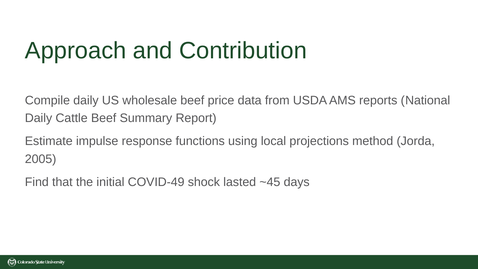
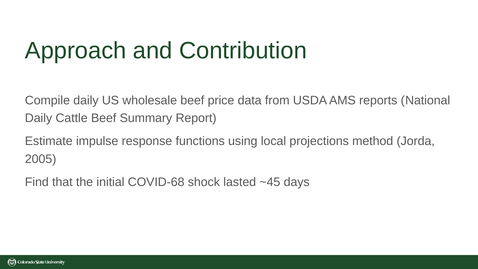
COVID-49: COVID-49 -> COVID-68 (156, 182)
